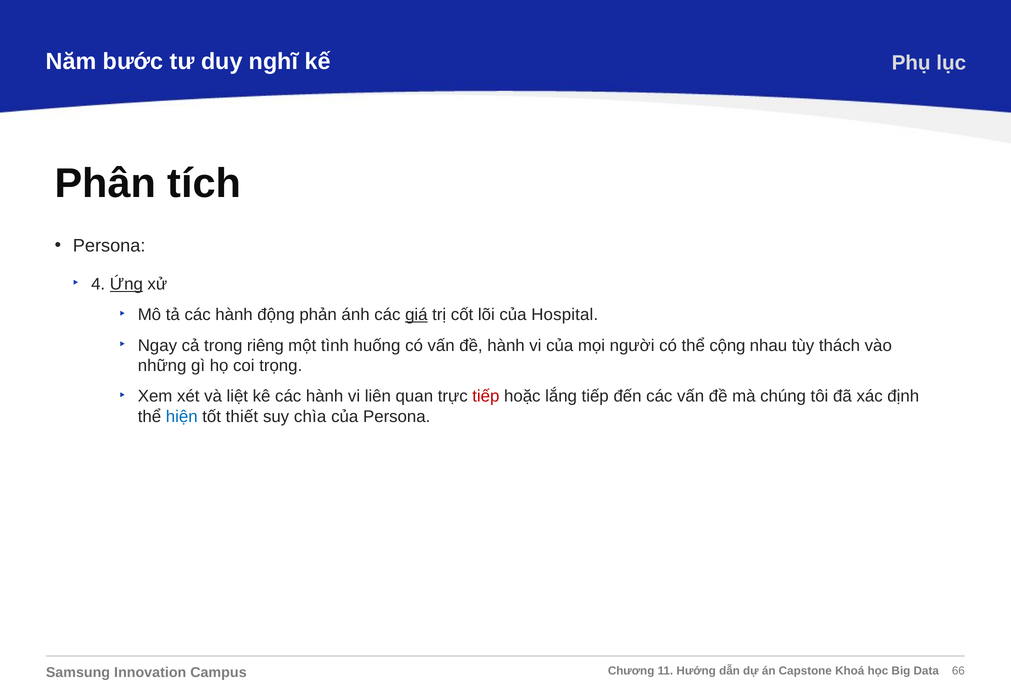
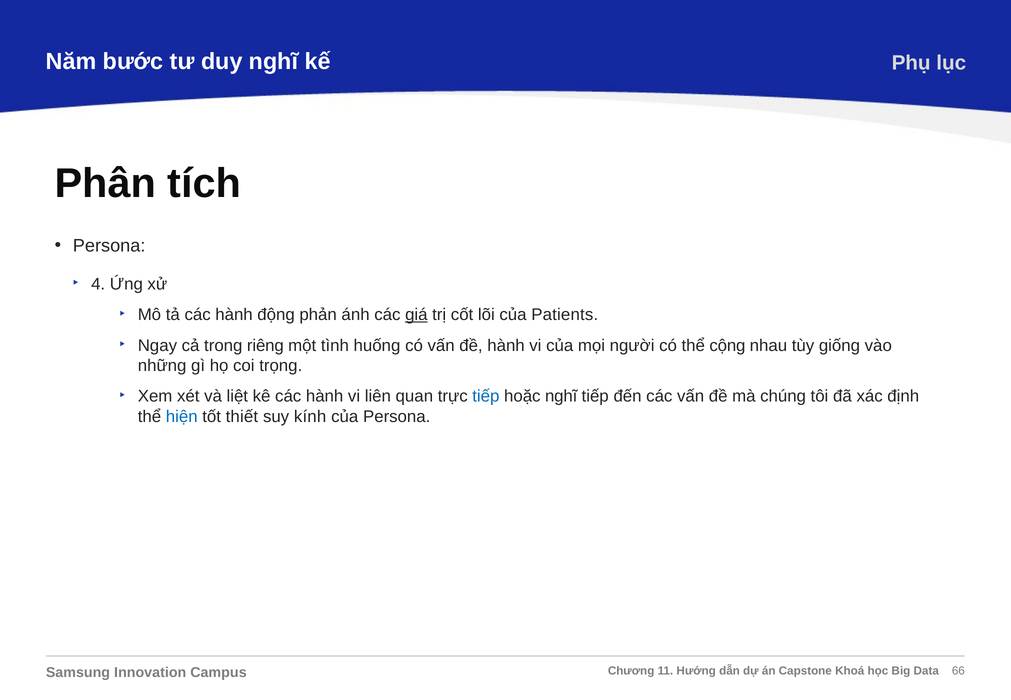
Ứng underline: present -> none (126, 284)
Hospital: Hospital -> Patients (565, 315)
thách: thách -> giống (839, 345)
tiếp colour: red -> blue (486, 396)
hoặc lắng: lắng -> nghĩ (561, 396)
chìa: chìa -> kính (310, 417)
